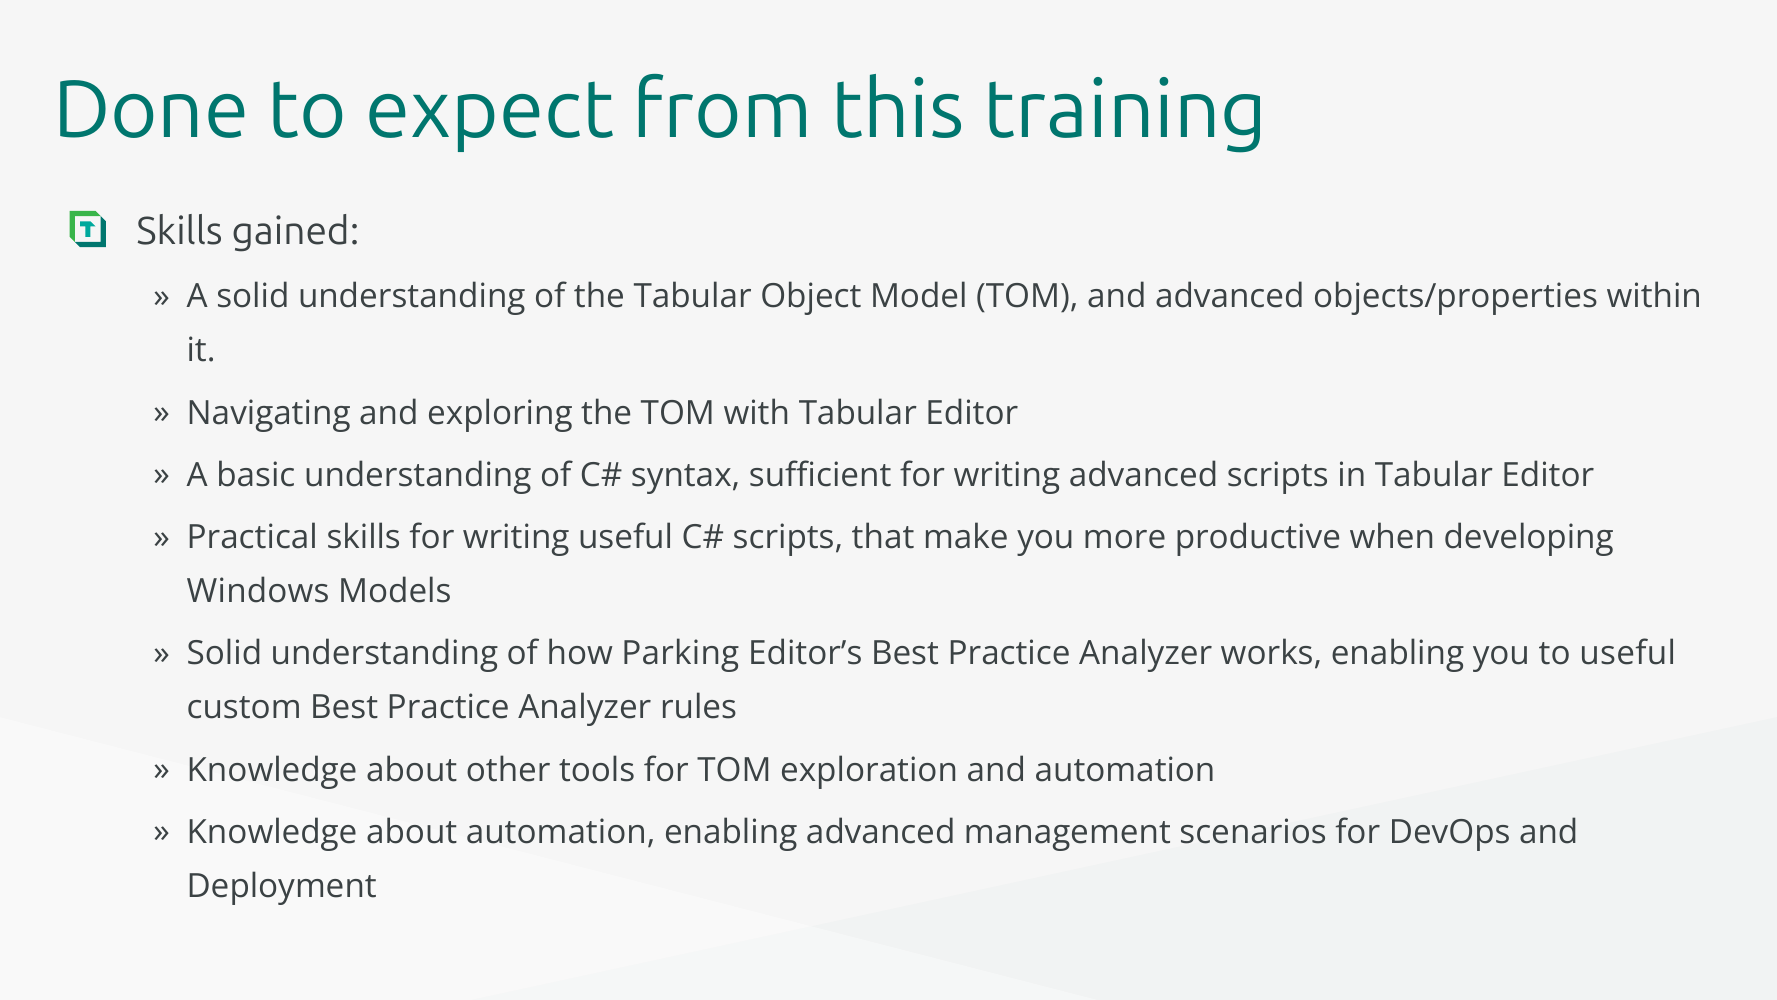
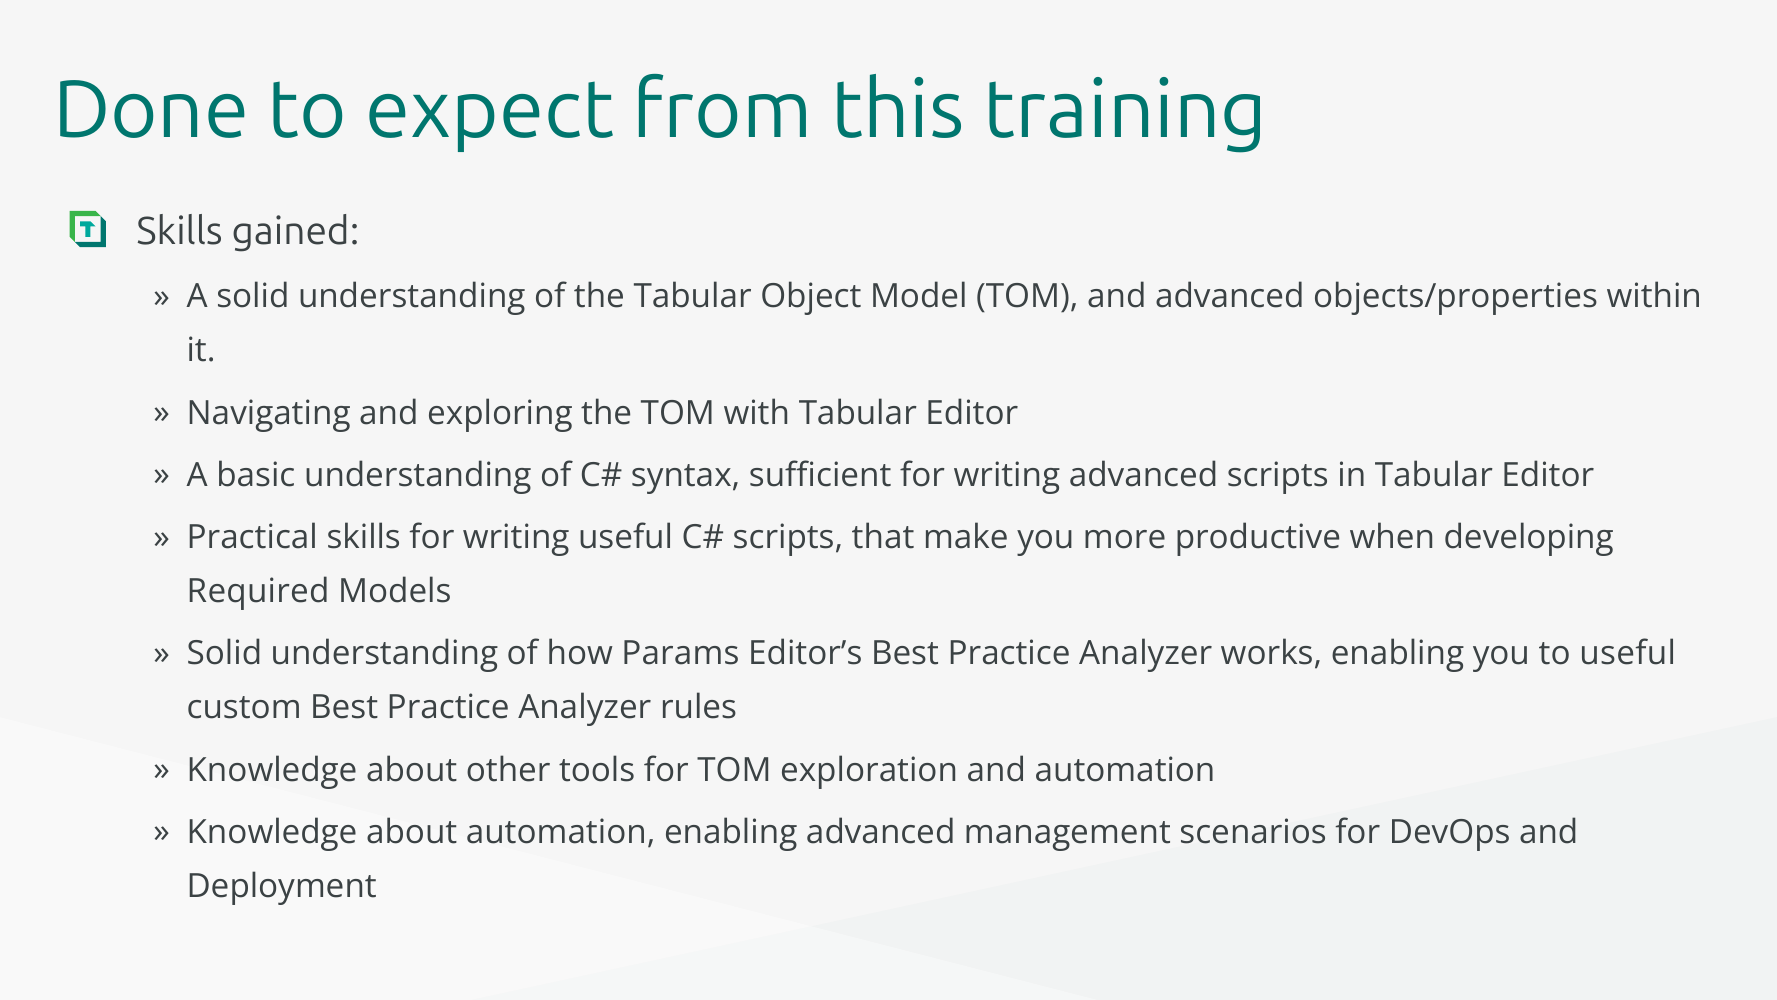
Windows: Windows -> Required (258, 591)
Parking: Parking -> Params (680, 654)
